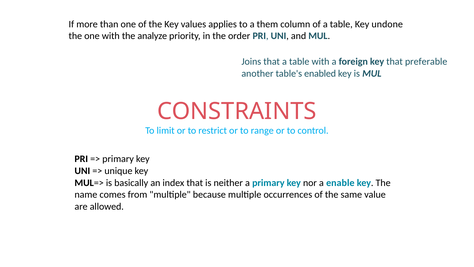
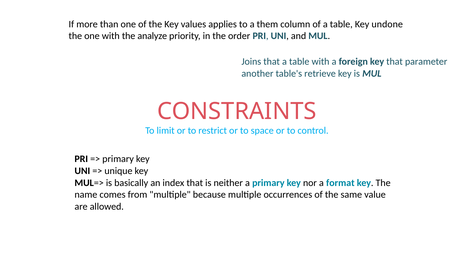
preferable: preferable -> parameter (426, 62)
enabled: enabled -> retrieve (320, 73)
range: range -> space (262, 131)
enable: enable -> format (340, 183)
